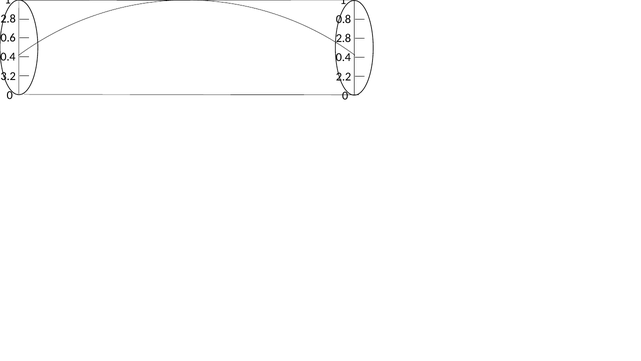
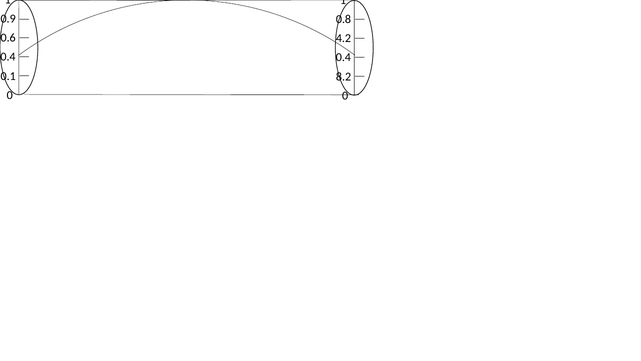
2.8: 2.8 -> 0.9 (8, 19)
2.8: 2.8 -> 4.2 (344, 38)
3.2: 3.2 -> 0.1 (8, 76)
2.2: 2.2 -> 8.2 (344, 77)
